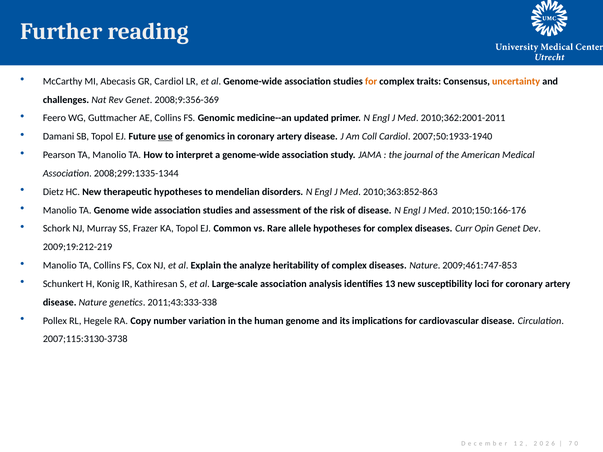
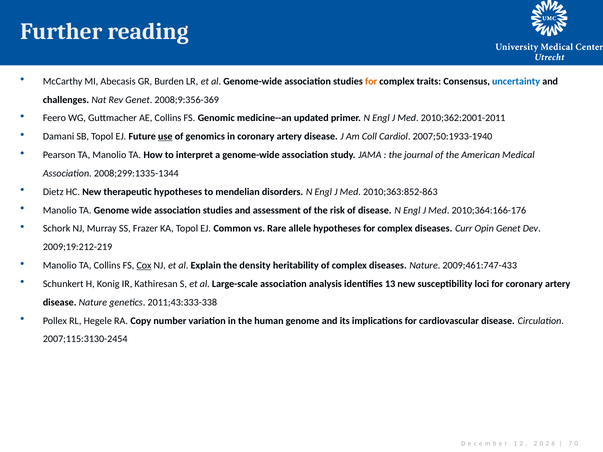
GR Cardiol: Cardiol -> Burden (169, 81)
uncertainty colour: orange -> blue (516, 81)
2010;150:166-176: 2010;150:166-176 -> 2010;364:166-176 (489, 210)
Cox underline: none -> present (144, 266)
analyze: analyze -> density (255, 266)
2009;461:747-853: 2009;461:747-853 -> 2009;461:747-433 (480, 266)
2007;115:3130-3738: 2007;115:3130-3738 -> 2007;115:3130-2454 (85, 339)
